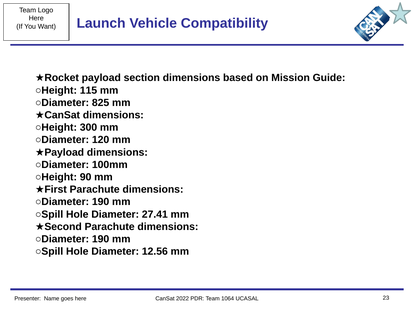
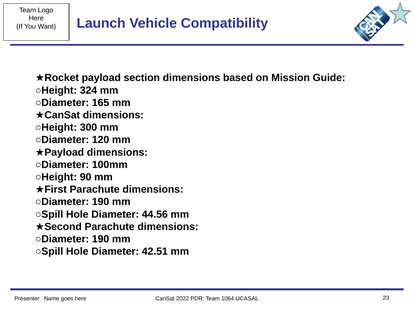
115: 115 -> 324 (88, 90)
825: 825 -> 165 (101, 103)
27.41: 27.41 -> 44.56 (155, 215)
12.56: 12.56 -> 42.51 (155, 252)
